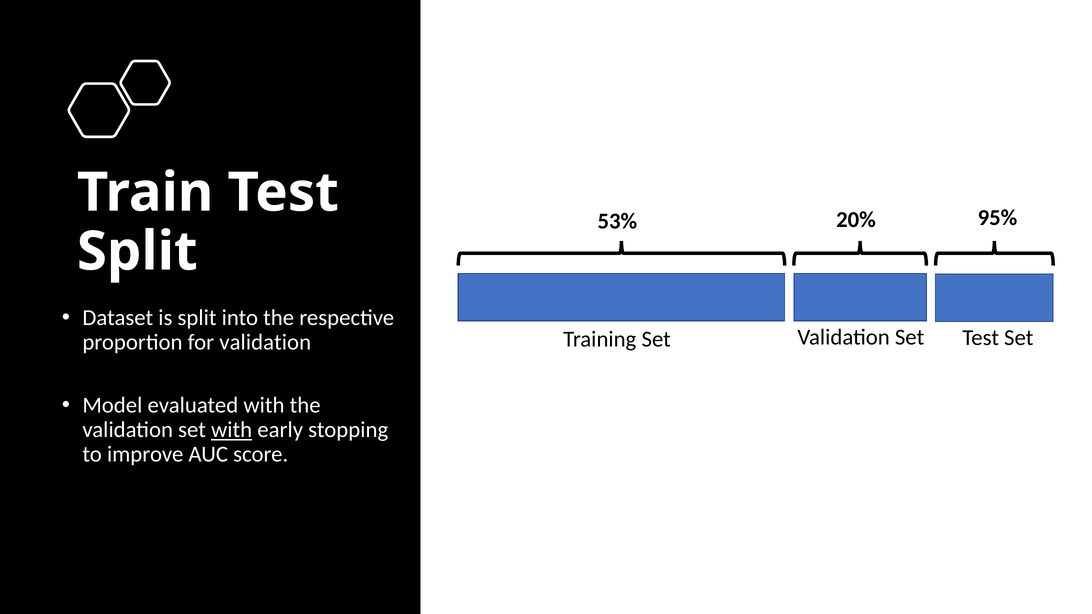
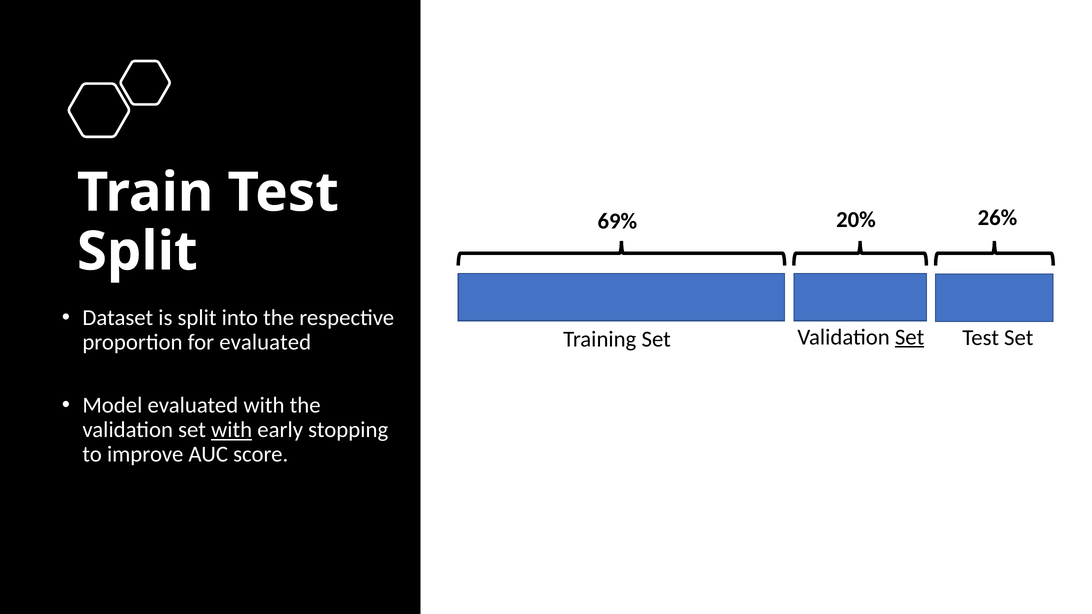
53%: 53% -> 69% (617, 222)
95%: 95% -> 26% (997, 218)
Set underline: none -> present (910, 337)
for validation: validation -> evaluated (265, 343)
